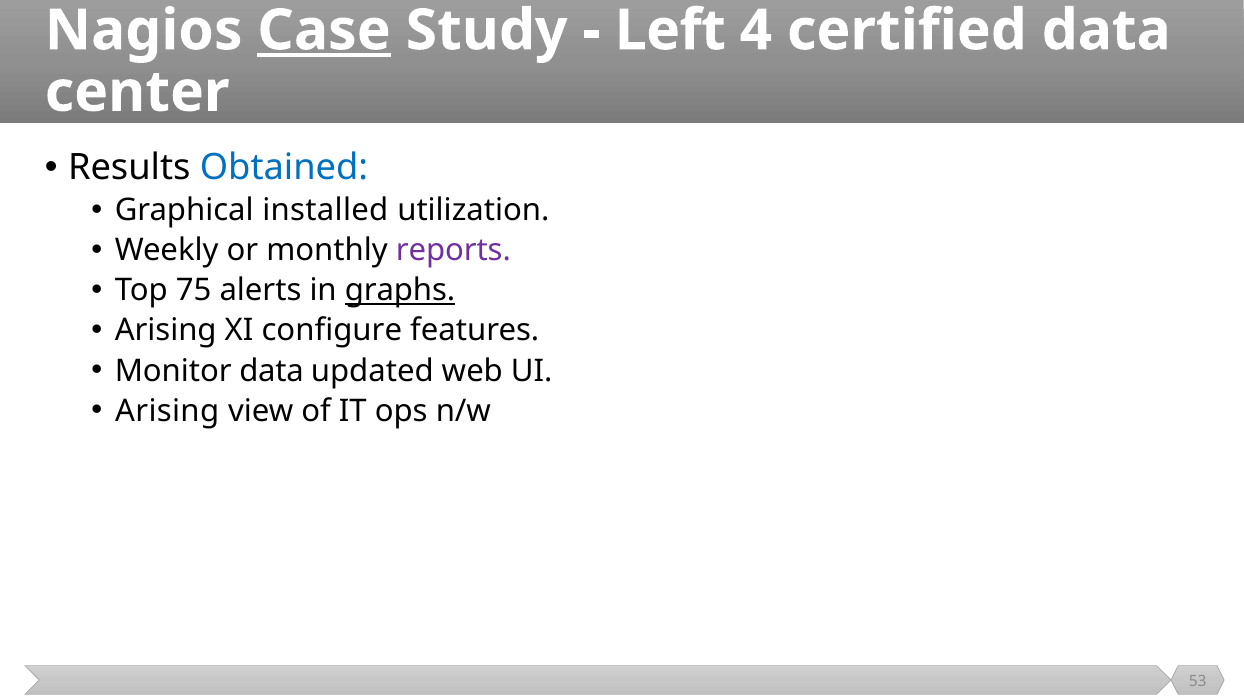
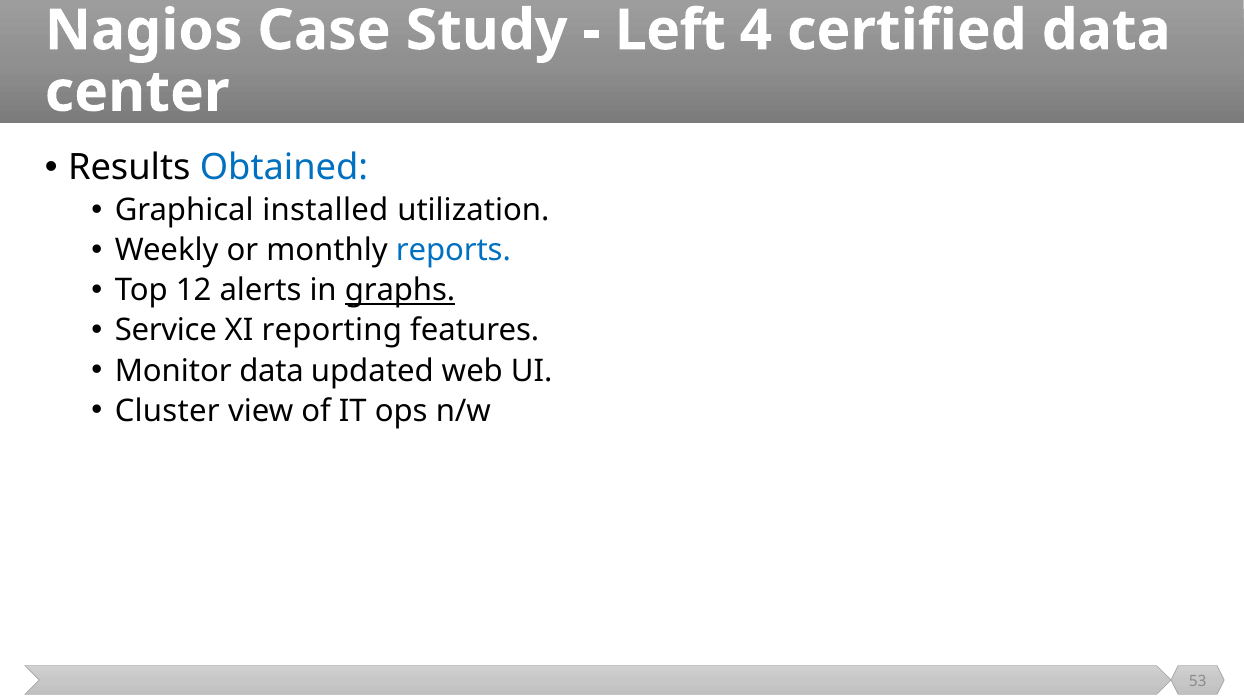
Case underline: present -> none (324, 30)
reports colour: purple -> blue (453, 251)
75: 75 -> 12 (194, 291)
Arising: Arising -> Service (166, 331)
configure: configure -> reporting (332, 331)
Arising: Arising -> Cluster (167, 411)
